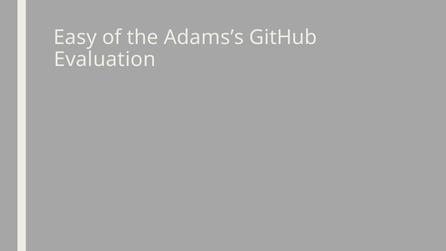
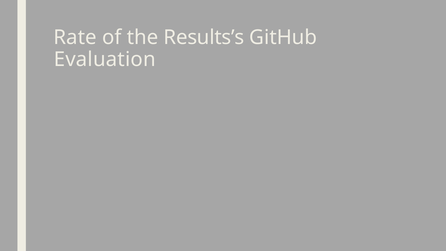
Easy: Easy -> Rate (75, 37)
Adams’s: Adams’s -> Results’s (204, 37)
